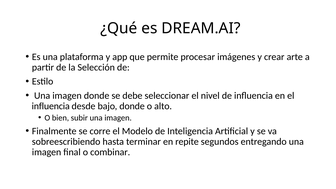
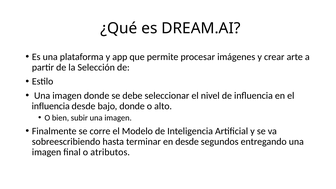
en repite: repite -> desde (187, 142)
combinar: combinar -> atributos (110, 152)
